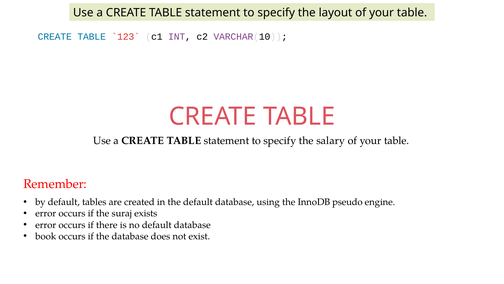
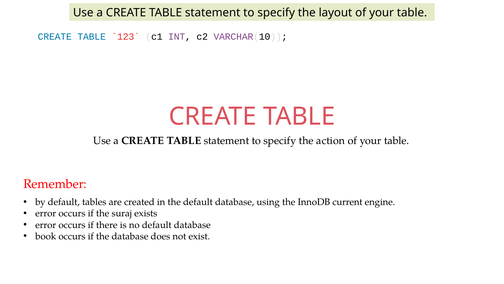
salary: salary -> action (331, 140)
pseudo: pseudo -> current (347, 202)
